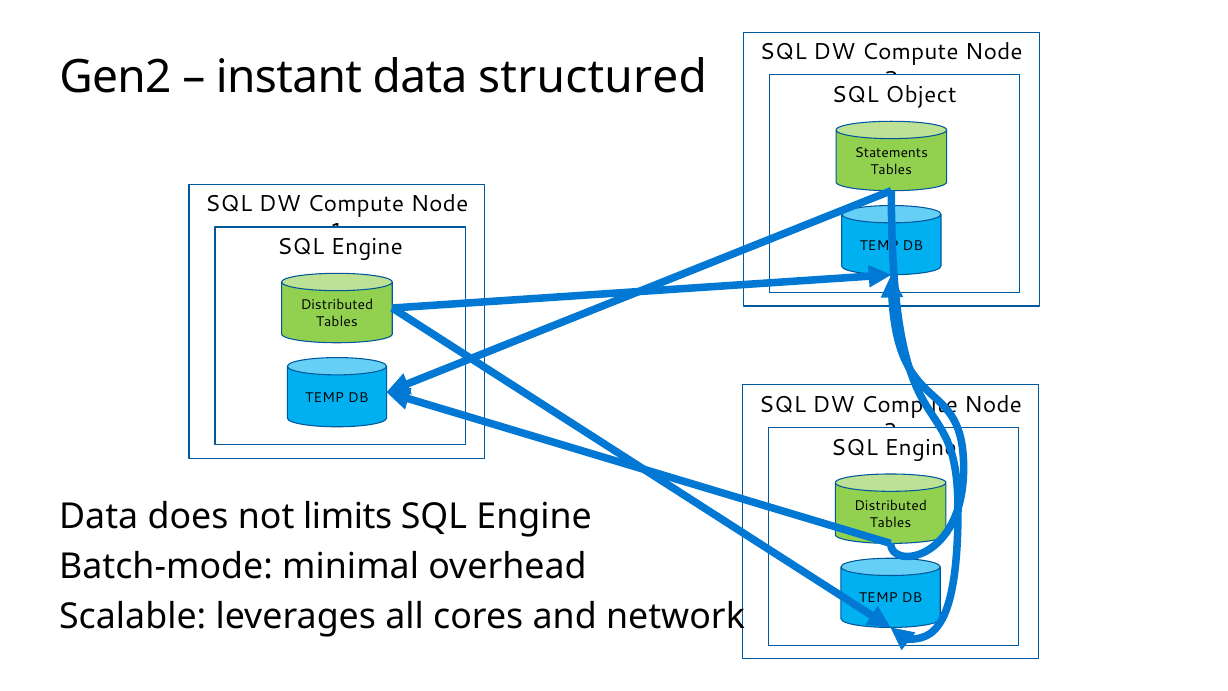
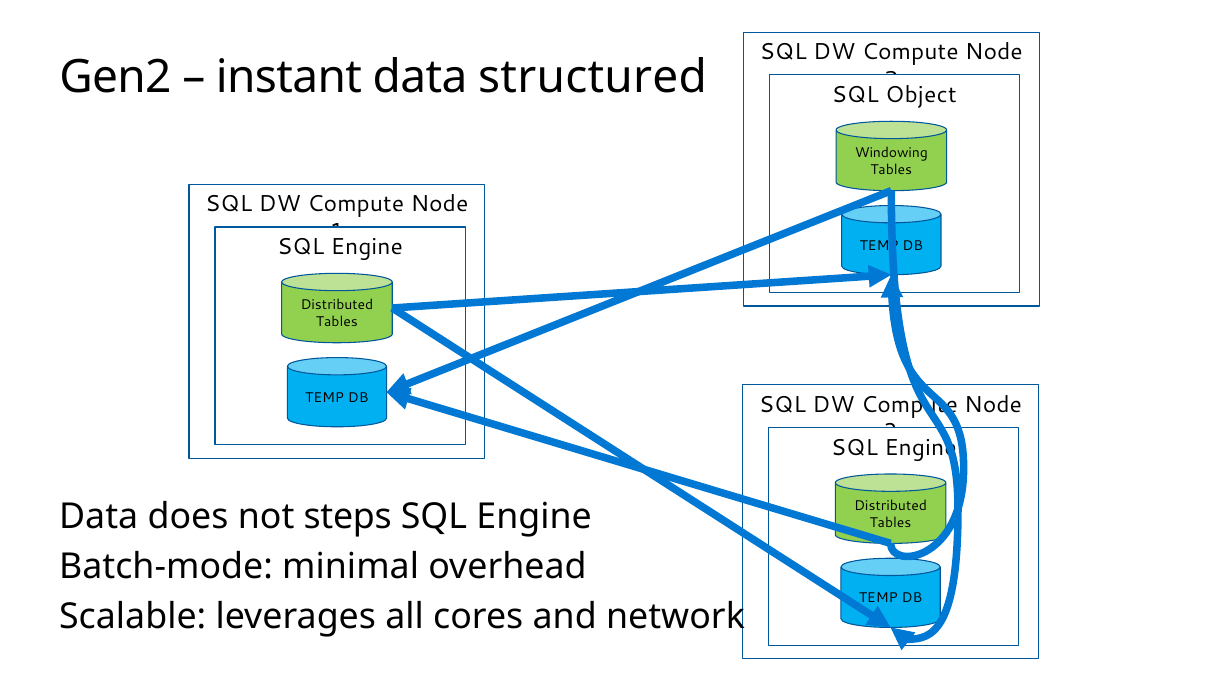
Statements: Statements -> Windowing (891, 153)
limits: limits -> steps (348, 516)
